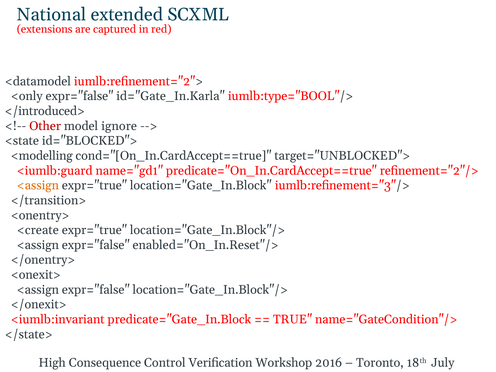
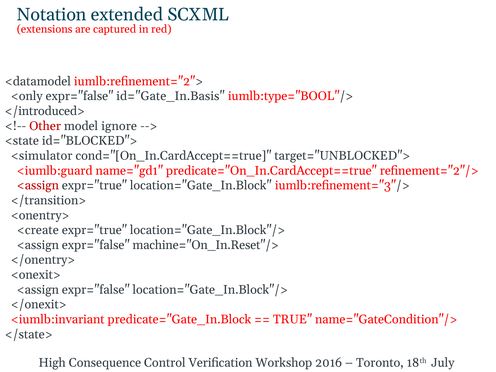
National: National -> Notation (52, 14)
id="Gate_In.Karla: id="Gate_In.Karla -> id="Gate_In.Basis (170, 96)
<modelling: <modelling -> <simulator (42, 156)
<assign colour: orange -> red (38, 186)
enabled="On_In.Reset"/>: enabled="On_In.Reset"/> -> machine="On_In.Reset"/> (206, 245)
